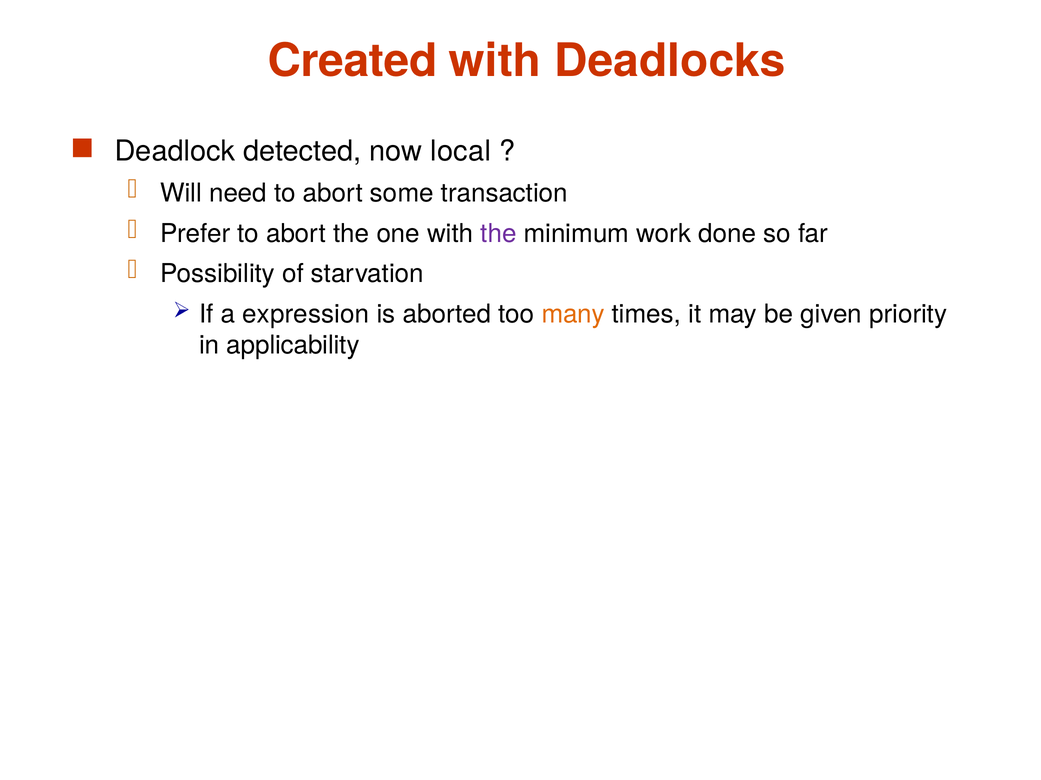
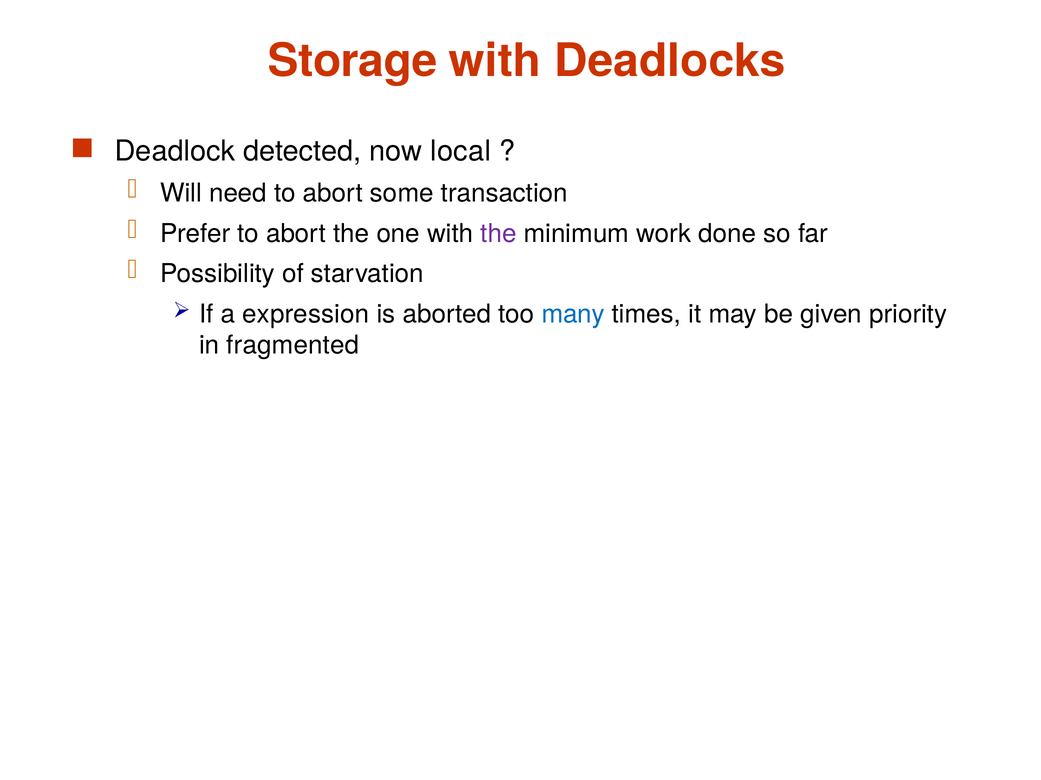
Created: Created -> Storage (353, 61)
many colour: orange -> blue (573, 314)
applicability: applicability -> fragmented (293, 346)
